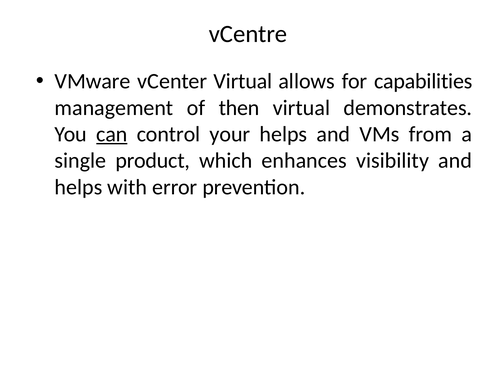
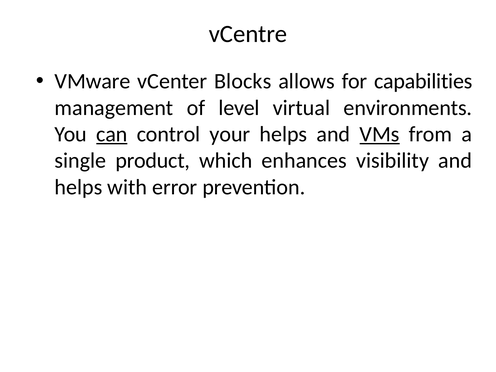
vCenter Virtual: Virtual -> Blocks (243, 81)
then: then -> level (239, 108)
demonstrates: demonstrates -> environments (408, 108)
VMs underline: none -> present (380, 134)
